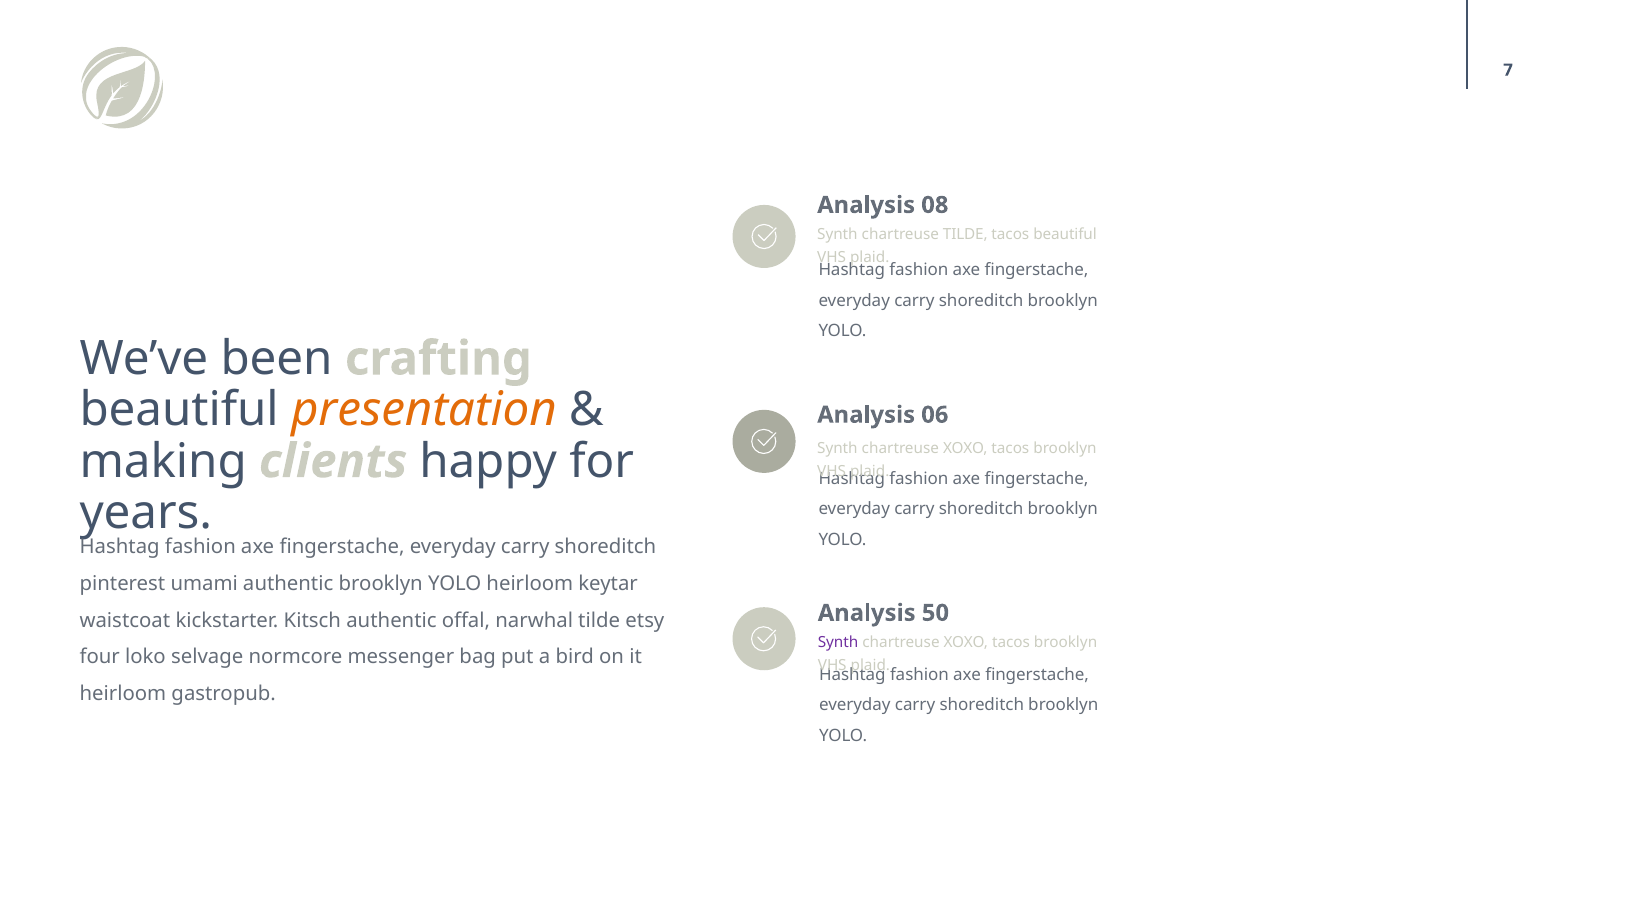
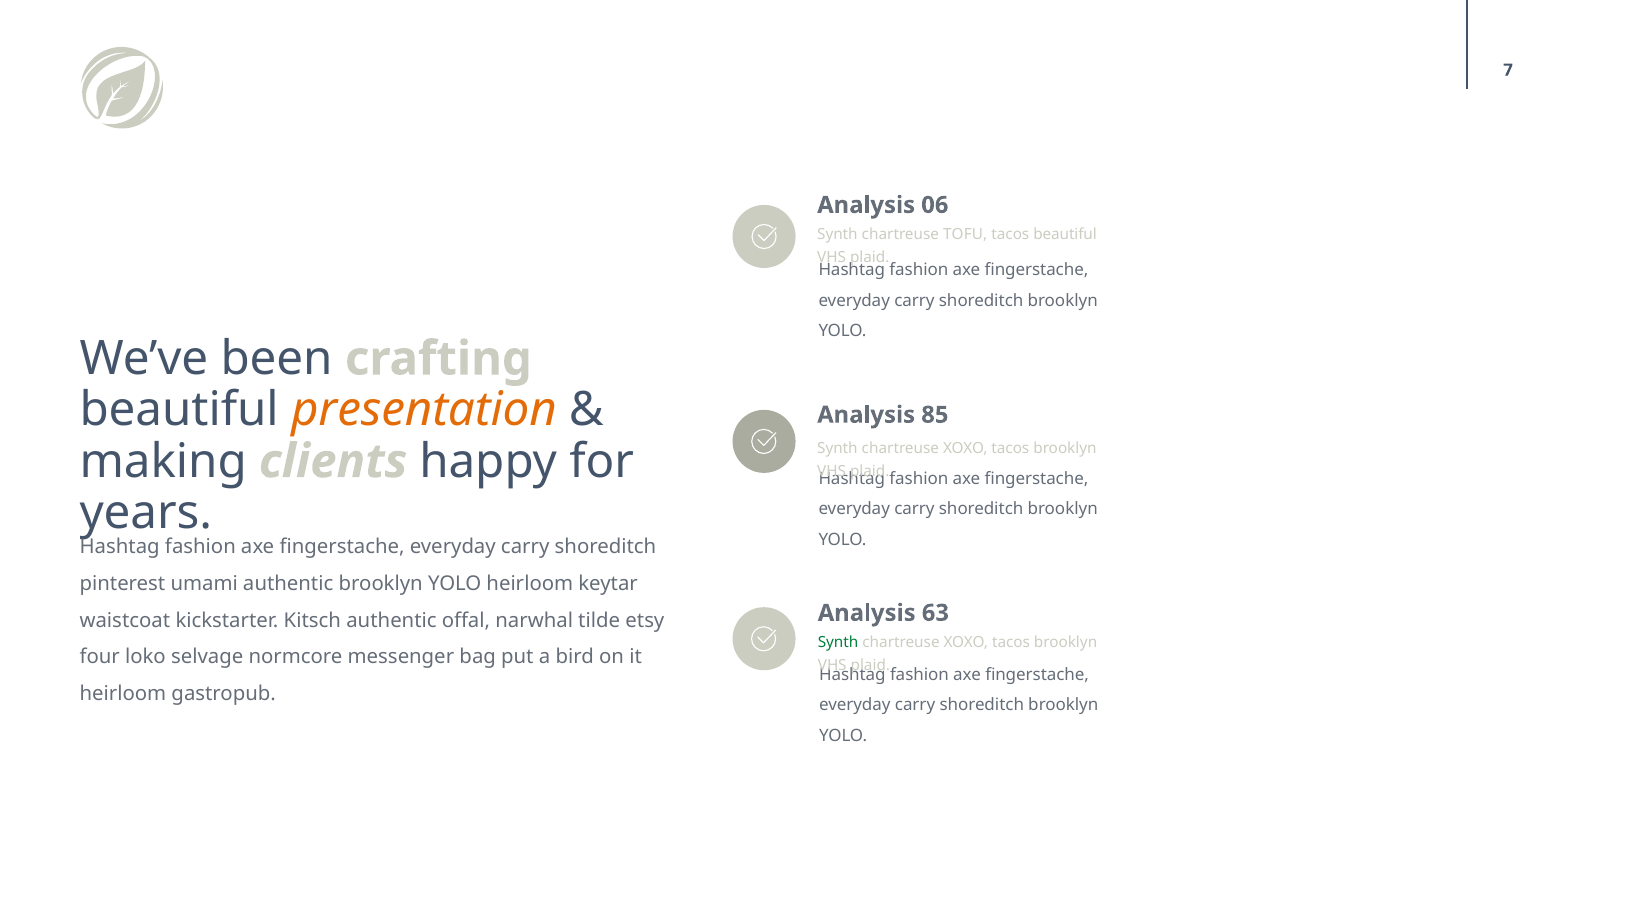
08: 08 -> 06 (935, 205)
chartreuse TILDE: TILDE -> TOFU (965, 234)
06: 06 -> 85 (935, 415)
50: 50 -> 63 (935, 613)
Synth colour: purple -> green (838, 642)
